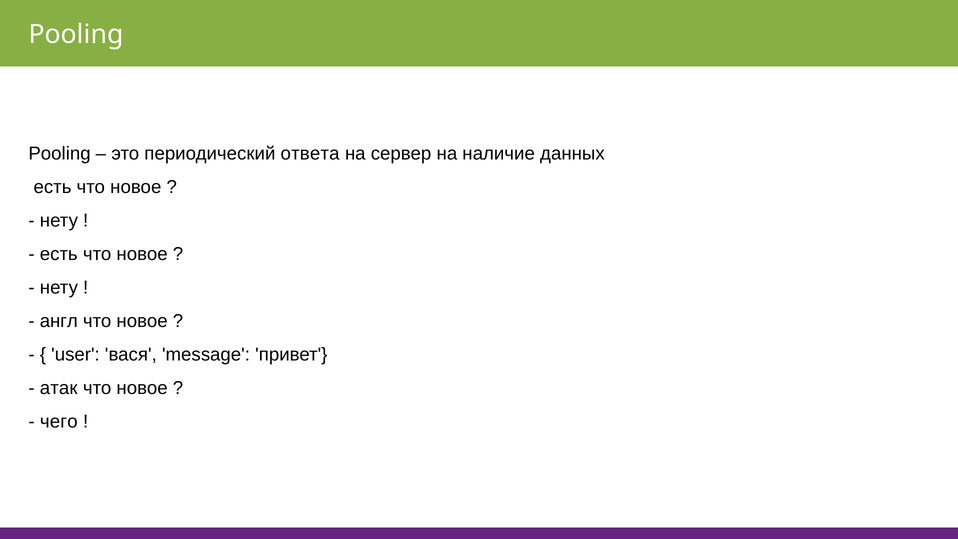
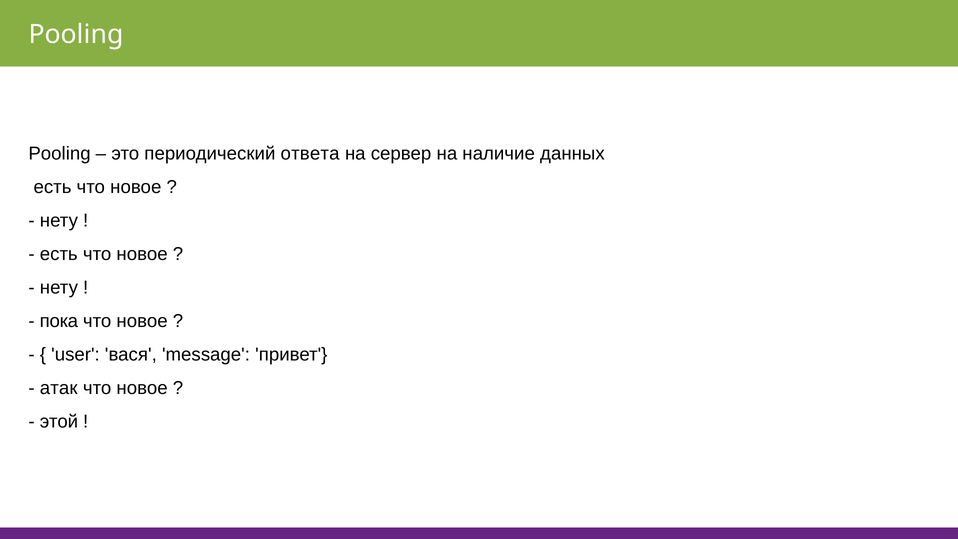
англ: англ -> пока (59, 321)
чего: чего -> этой (59, 422)
